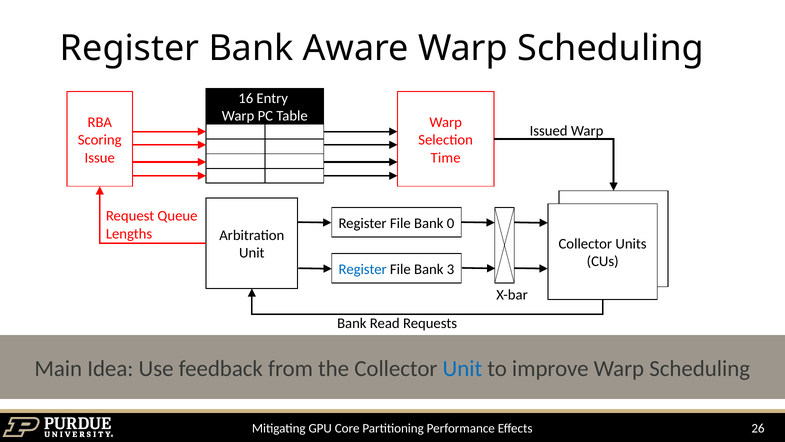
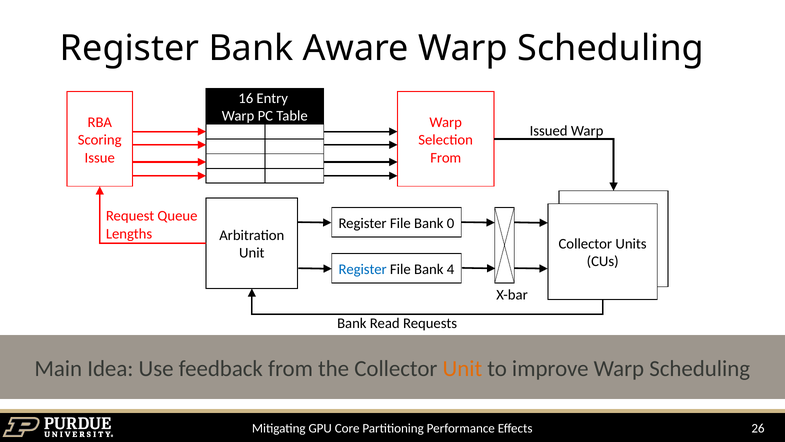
Time: Time -> From (446, 157)
3: 3 -> 4 (451, 269)
Unit colour: blue -> orange (462, 368)
